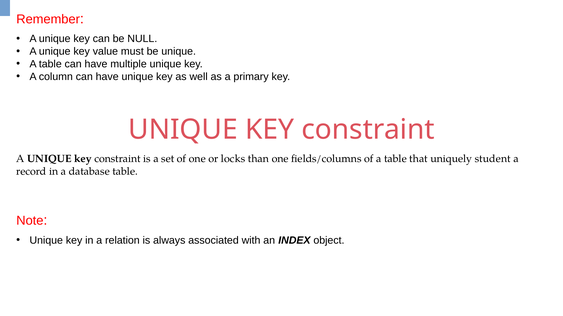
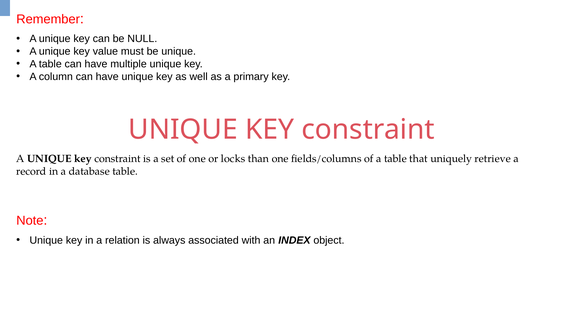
student: student -> retrieve (493, 159)
